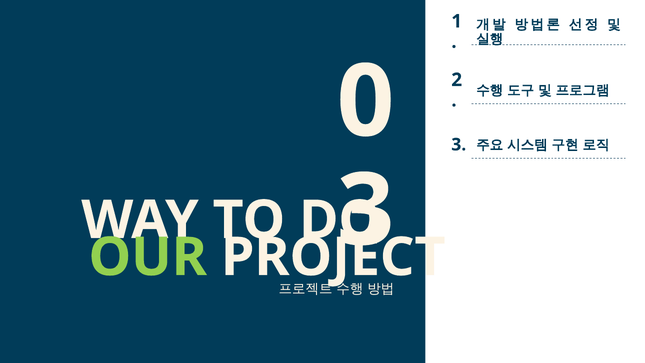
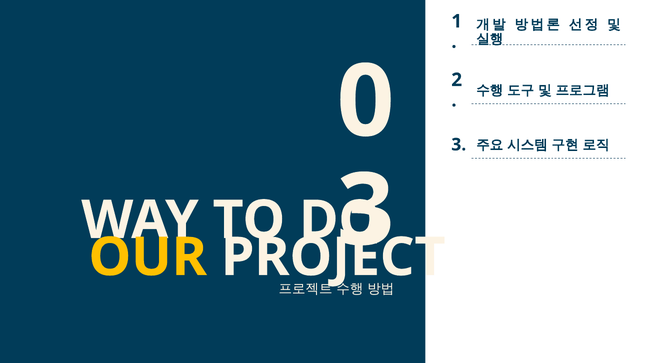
OUR colour: light green -> yellow (148, 257)
